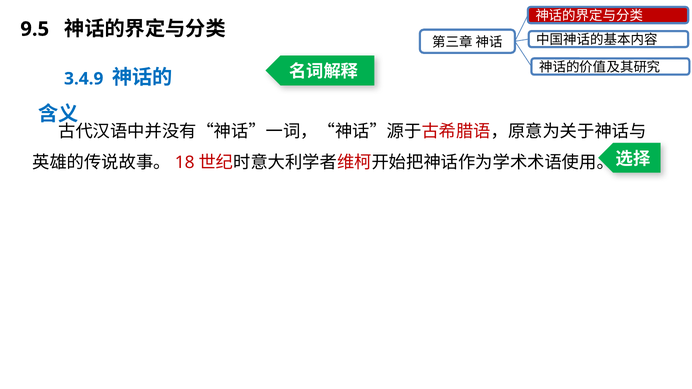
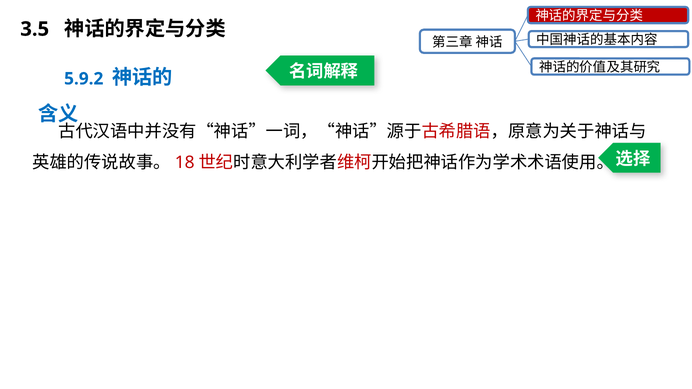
9.5: 9.5 -> 3.5 (35, 29)
3.4.9: 3.4.9 -> 5.9.2 (84, 79)
